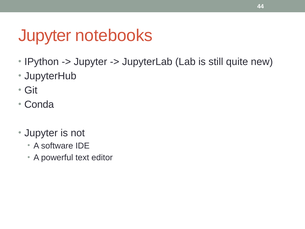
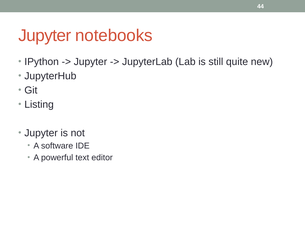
Conda: Conda -> Listing (39, 104)
